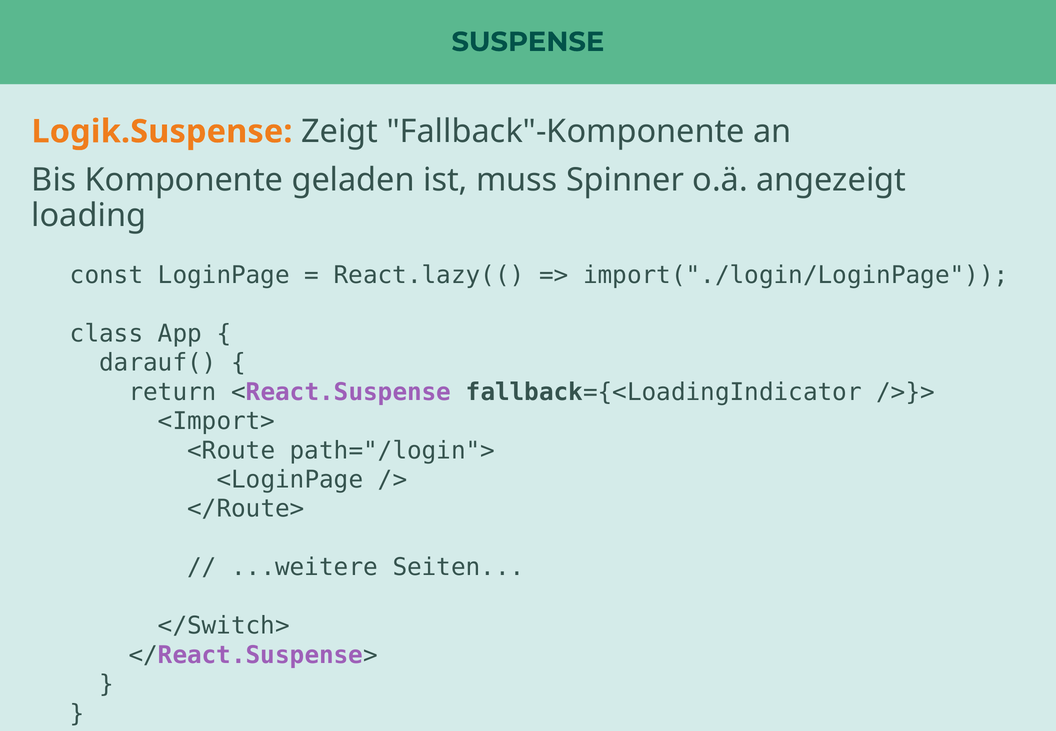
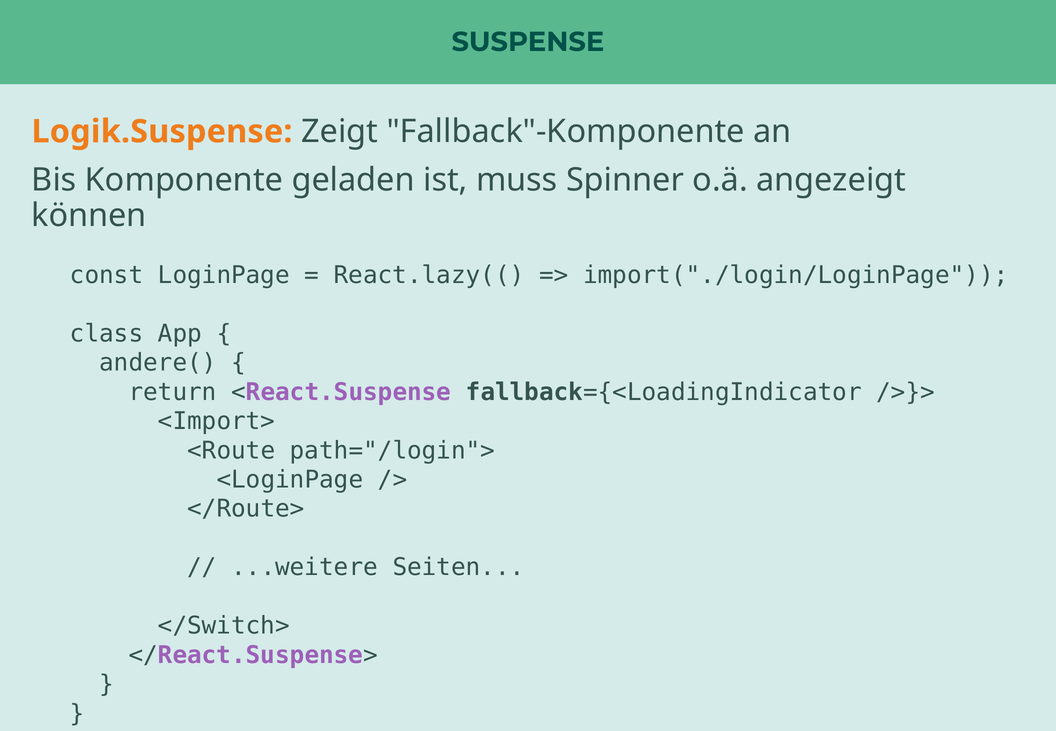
loading: loading -> können (89, 215)
darauf(: darauf( -> andere( (158, 363)
